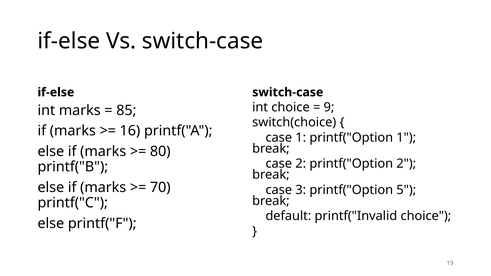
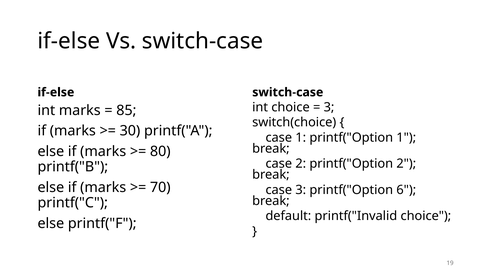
9: 9 -> 3 (329, 107)
16: 16 -> 30 (130, 131)
5: 5 -> 6 (406, 190)
